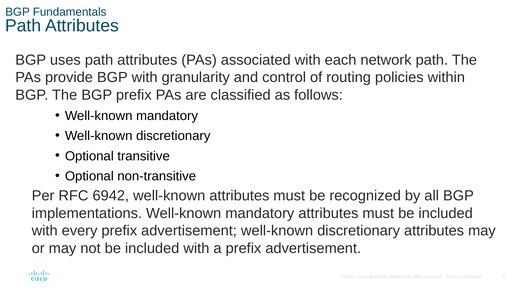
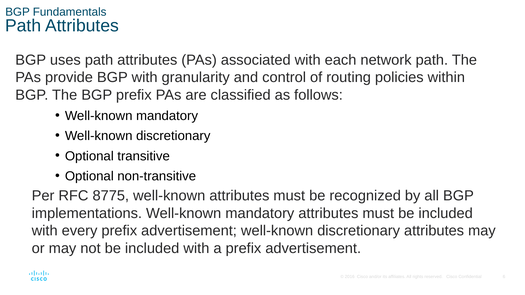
6942: 6942 -> 8775 (111, 196)
